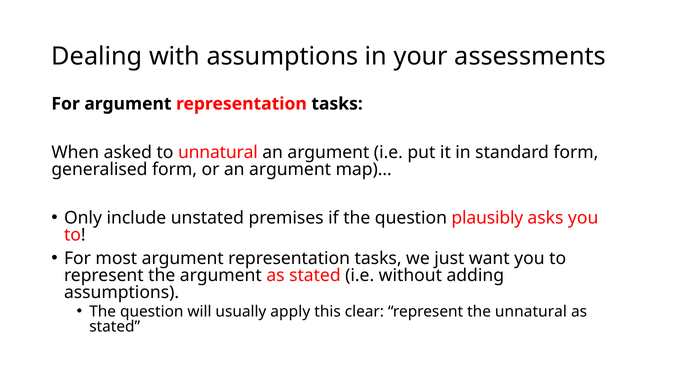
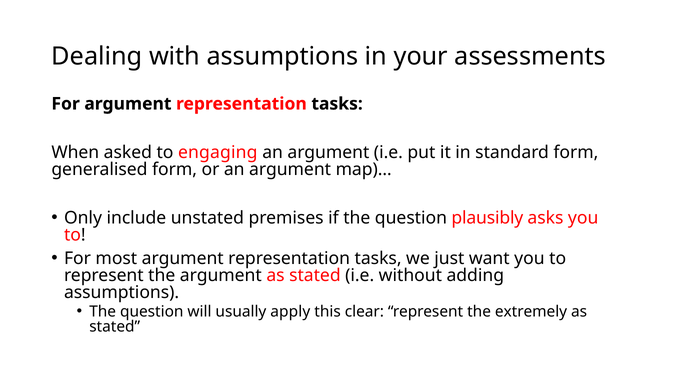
to unnatural: unnatural -> engaging (218, 152)
the unnatural: unnatural -> extremely (531, 312)
